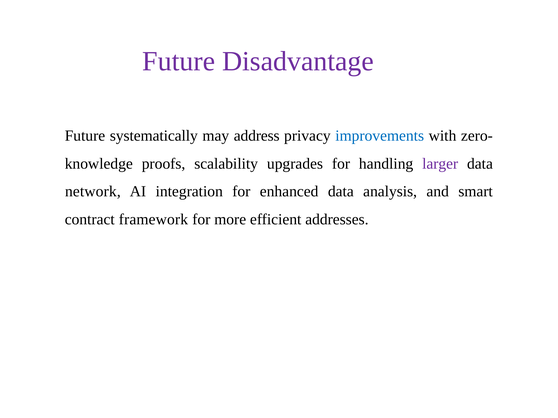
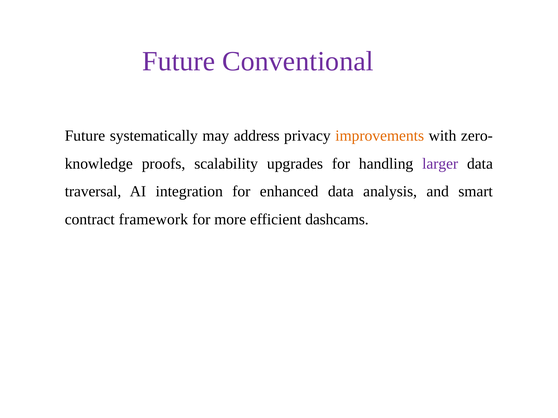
Disadvantage: Disadvantage -> Conventional (298, 61)
improvements colour: blue -> orange (380, 136)
network: network -> traversal (93, 192)
addresses: addresses -> dashcams (337, 220)
